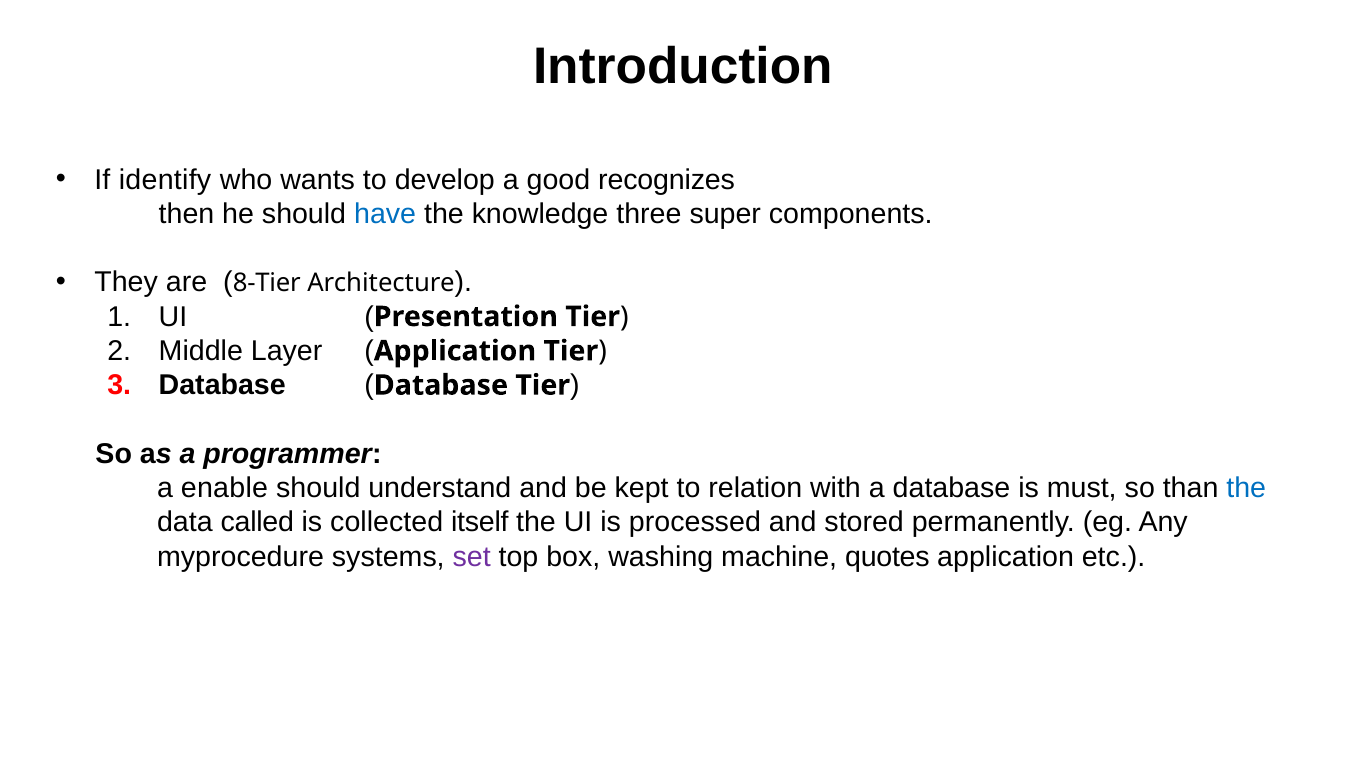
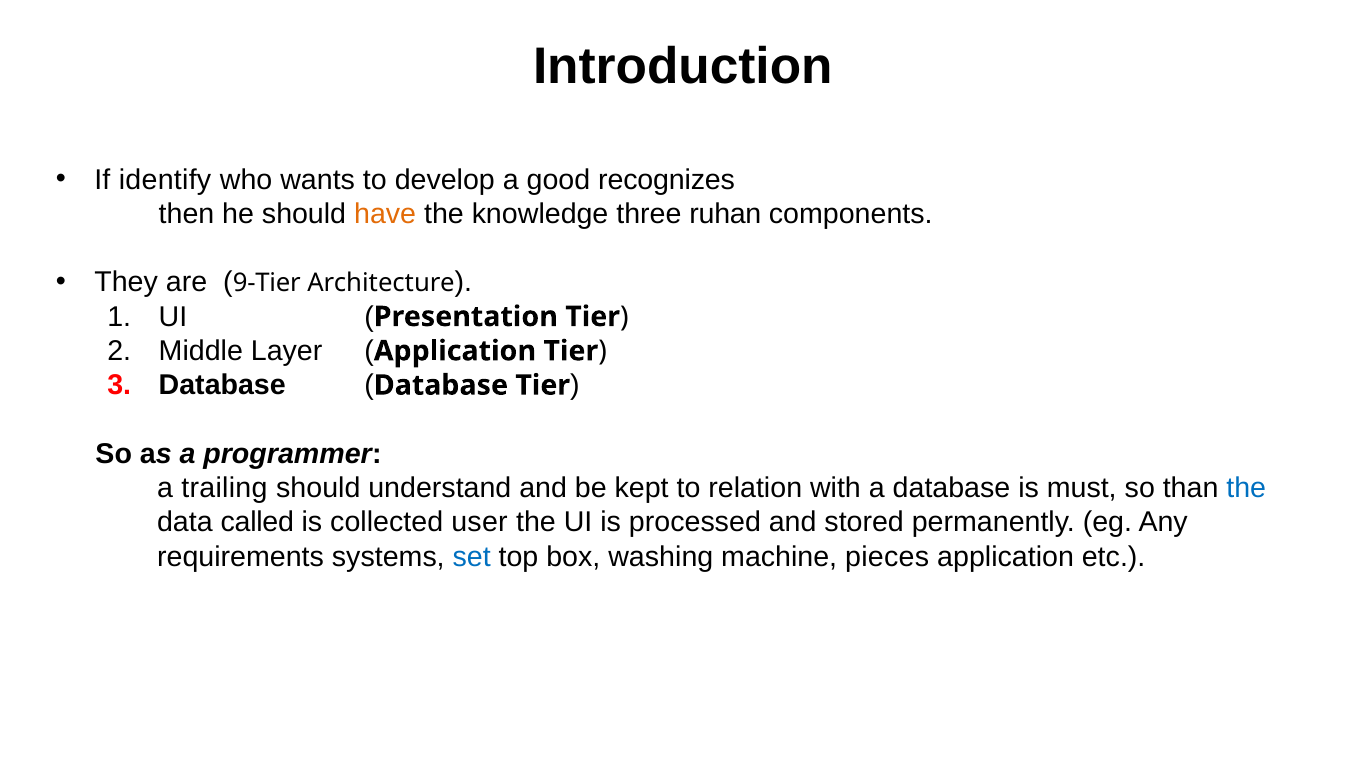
have colour: blue -> orange (385, 214)
super: super -> ruhan (725, 214)
8-Tier: 8-Tier -> 9-Tier (267, 283)
enable: enable -> trailing (224, 488)
itself: itself -> user (480, 522)
myprocedure: myprocedure -> requirements (241, 557)
set colour: purple -> blue (472, 557)
quotes: quotes -> pieces (887, 557)
